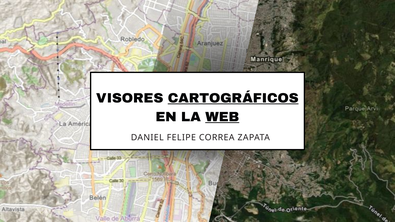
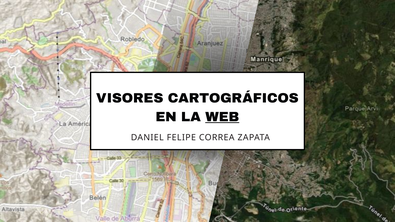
CARTOGRÁFICOS underline: present -> none (233, 98)
